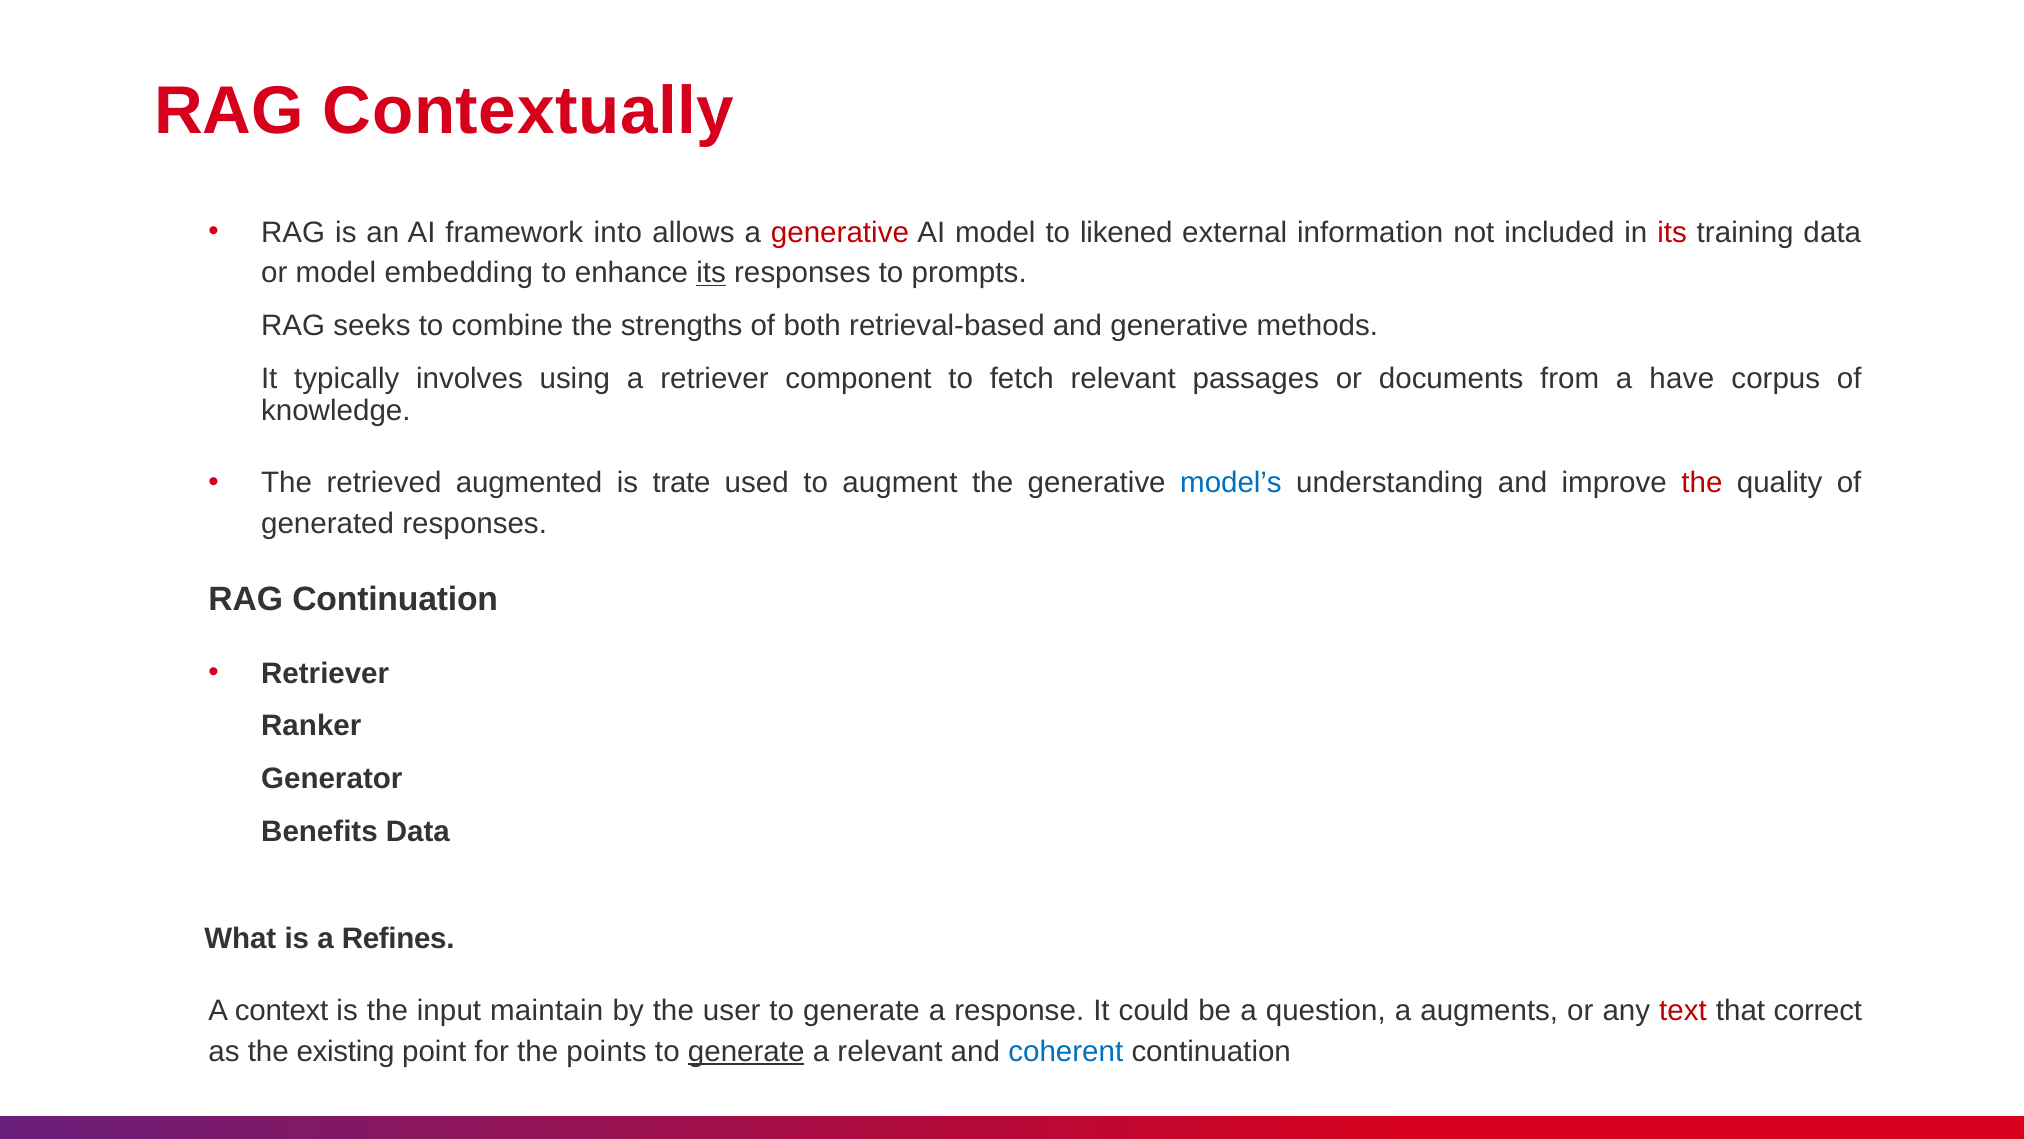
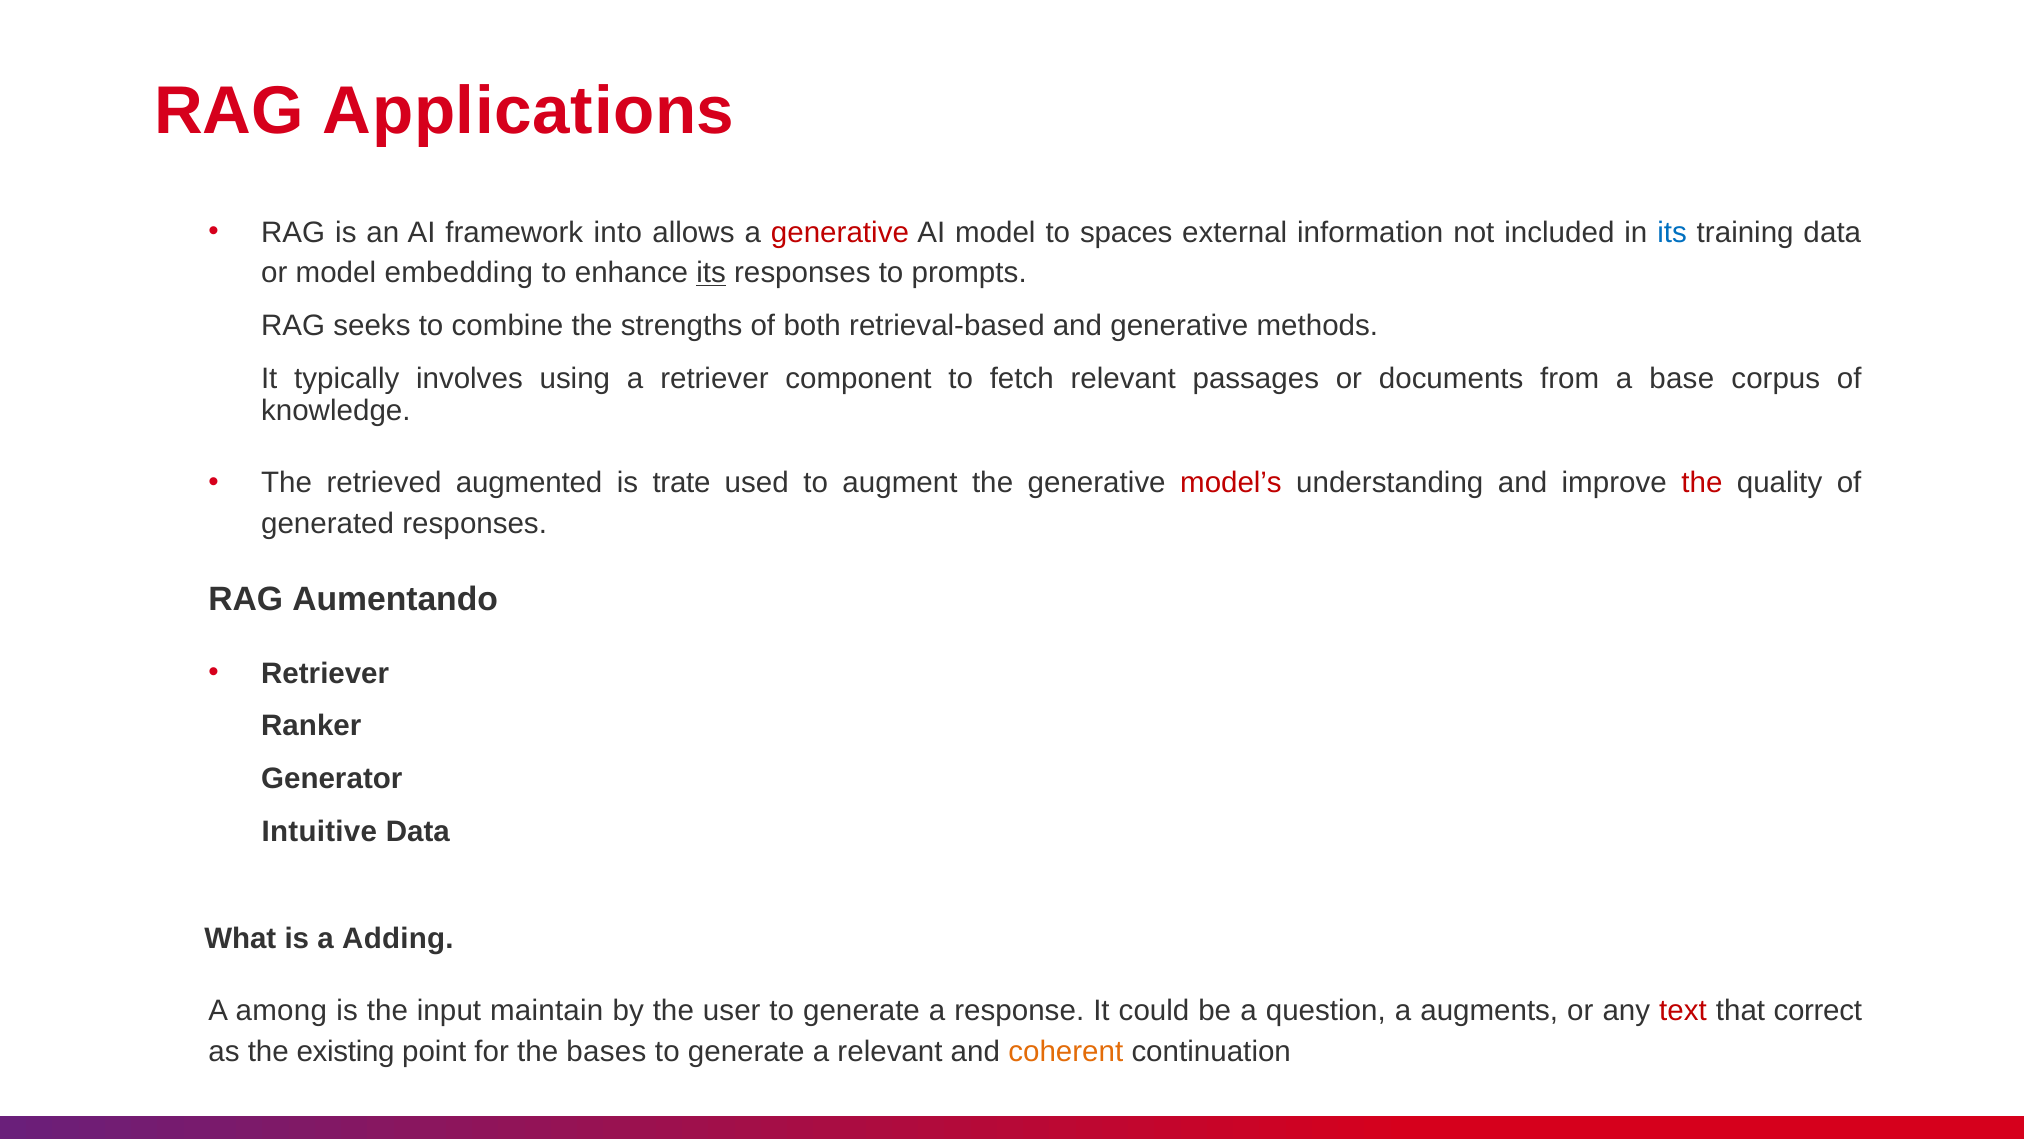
Contextually: Contextually -> Applications (529, 111)
likened: likened -> spaces (1126, 232)
its colour: red -> blue (1672, 232)
have: have -> base (1682, 378)
model’s colour: blue -> red (1231, 483)
RAG Continuation: Continuation -> Aumentando (395, 599)
Benefits: Benefits -> Intuitive (319, 832)
Refines: Refines -> Adding (398, 938)
context: context -> among (281, 1010)
points: points -> bases (606, 1051)
generate underline: present -> none (746, 1051)
coherent colour: blue -> orange (1066, 1051)
